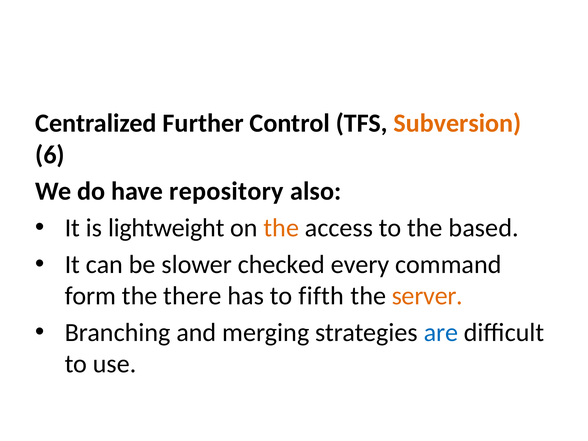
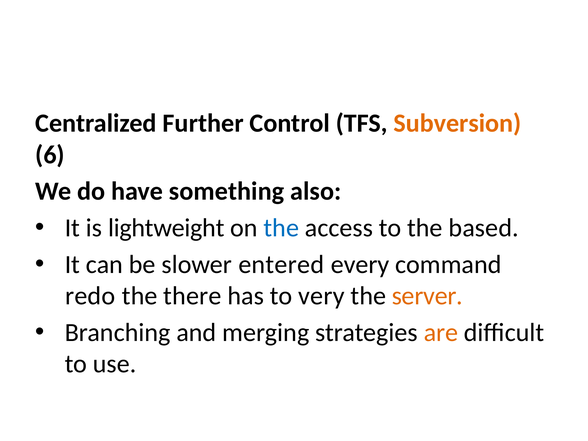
repository: repository -> something (227, 191)
the colour: orange -> blue (281, 228)
checked: checked -> entered (281, 265)
form: form -> redo (90, 296)
fifth: fifth -> very (321, 296)
are colour: blue -> orange (441, 332)
